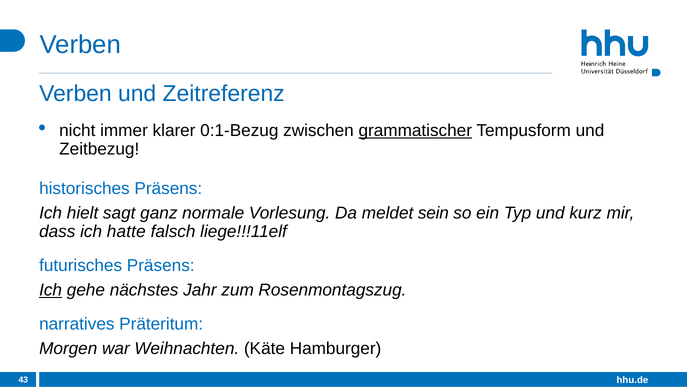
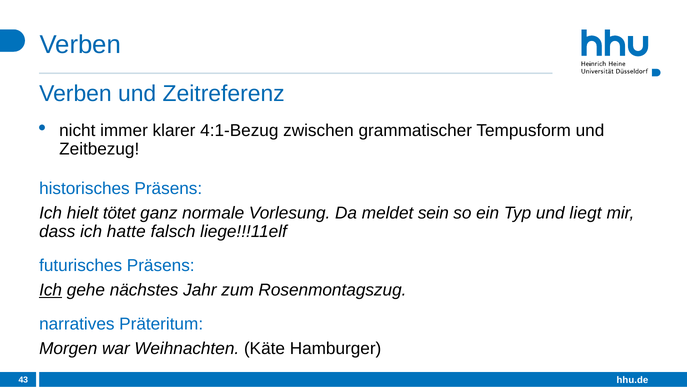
0:1-Bezug: 0:1-Bezug -> 4:1-Bezug (239, 131)
grammatischer underline: present -> none (415, 131)
sagt: sagt -> tötet (119, 213)
kurz: kurz -> liegt (586, 213)
